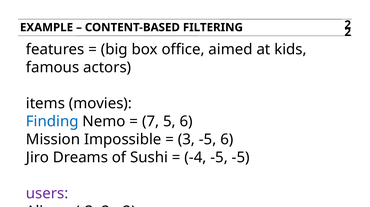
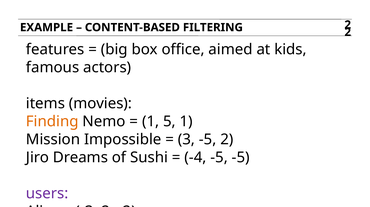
Finding colour: blue -> orange (52, 122)
7: 7 -> 1 (151, 122)
5 6: 6 -> 1 (186, 122)
-5 6: 6 -> 2 (227, 140)
